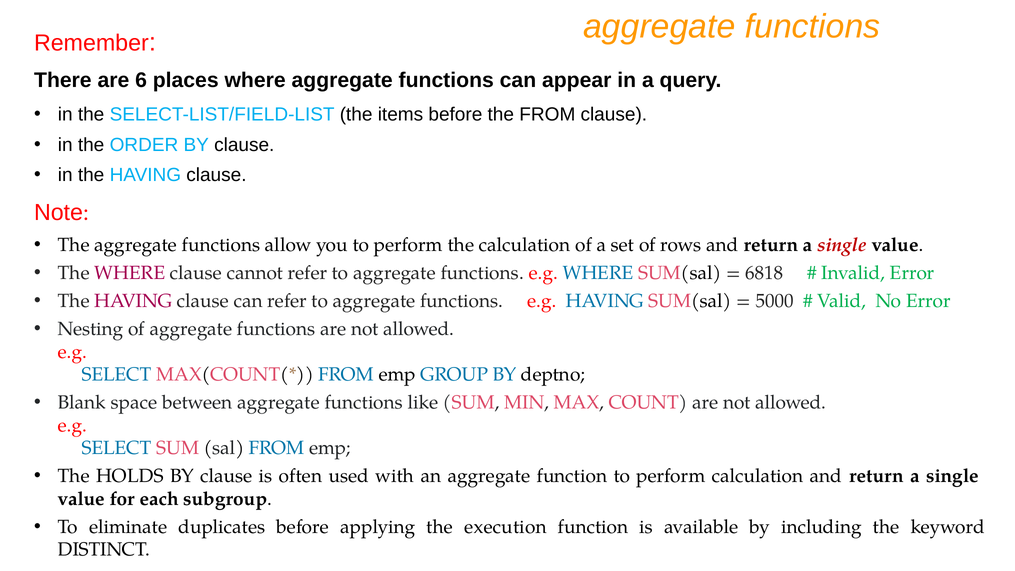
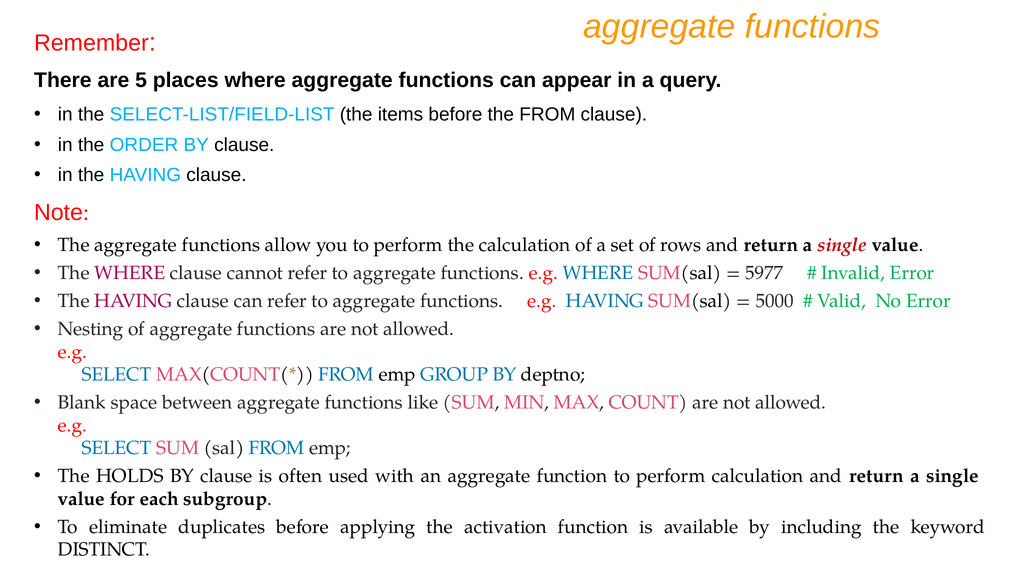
6: 6 -> 5 (141, 80)
6818: 6818 -> 5977 (764, 273)
execution: execution -> activation (506, 527)
